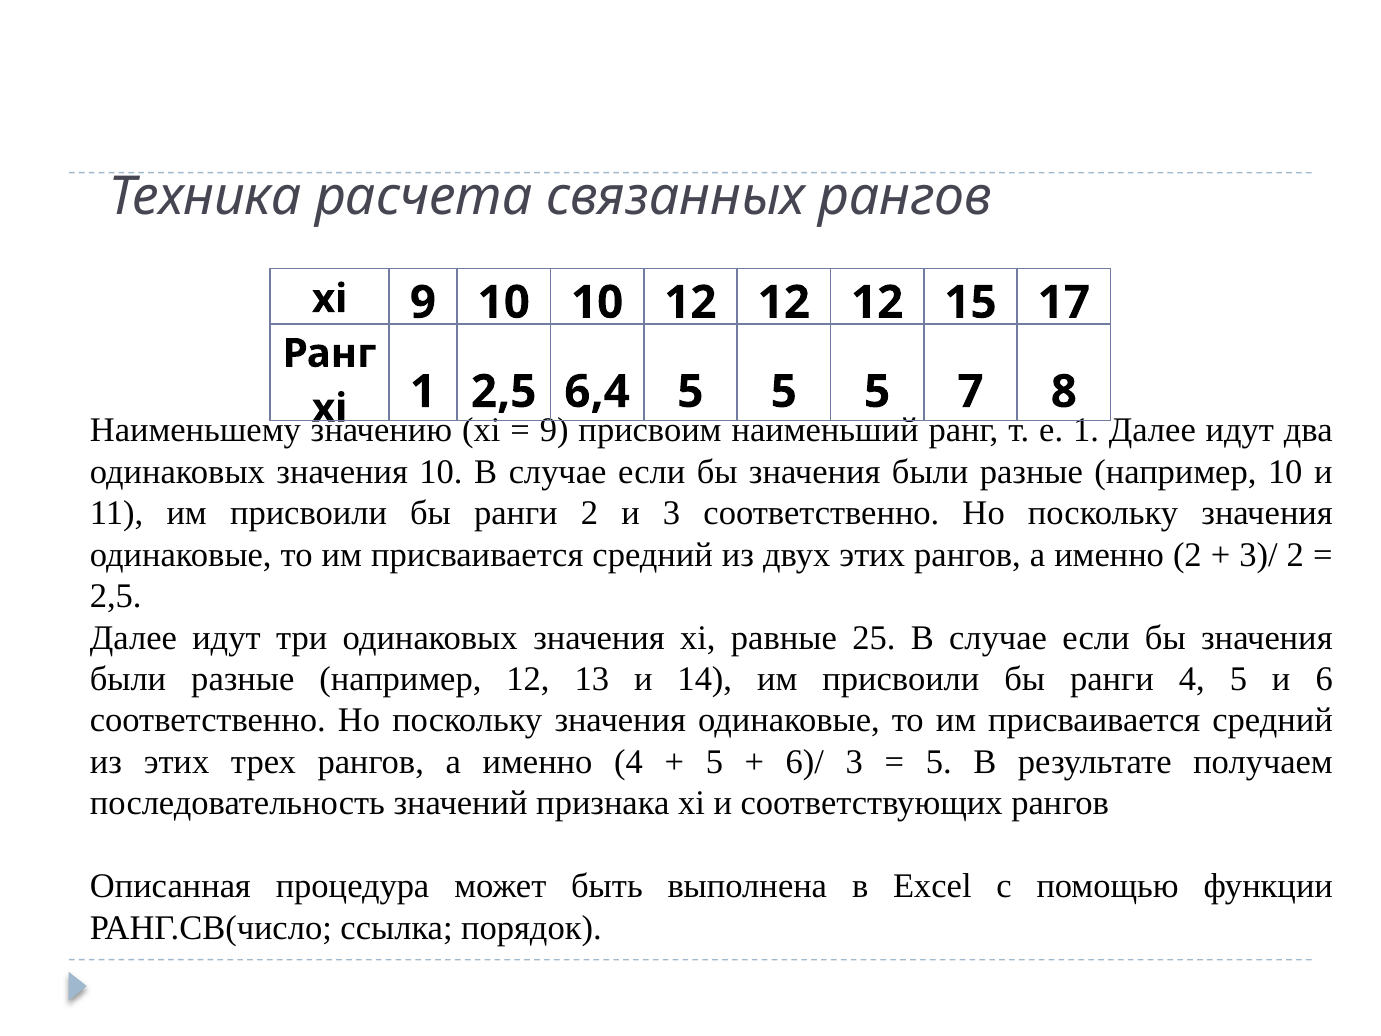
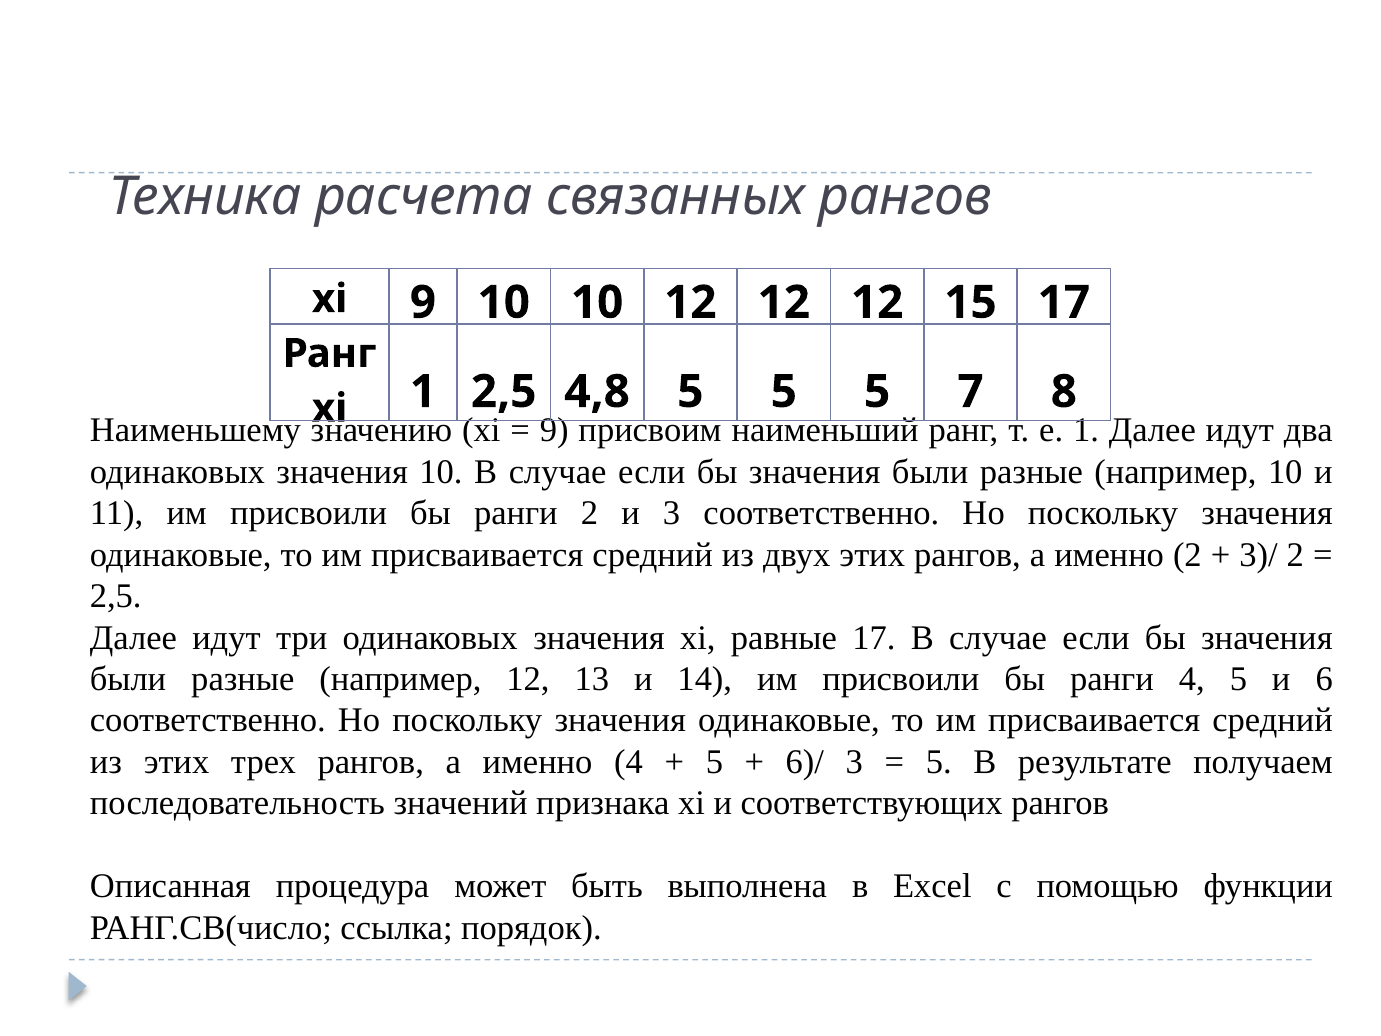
6,4: 6,4 -> 4,8 (597, 392)
равные 25: 25 -> 17 (874, 638)
